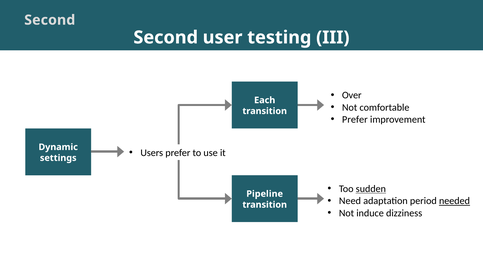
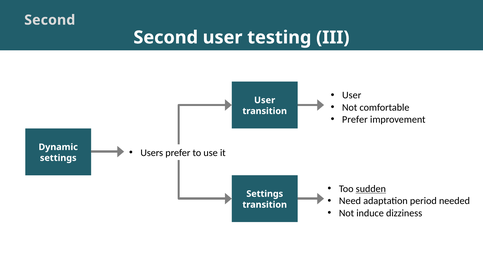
Over: Over -> User (352, 95)
Each: Each -> User (265, 100)
Pipeline: Pipeline -> Settings (265, 194)
needed underline: present -> none (454, 201)
